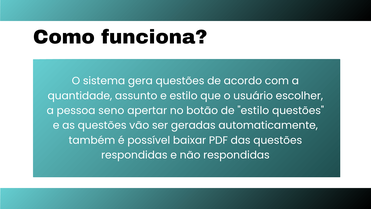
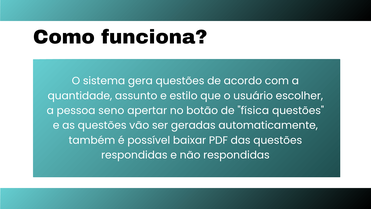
de estilo: estilo -> física (253, 110)
